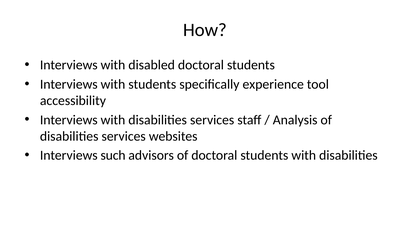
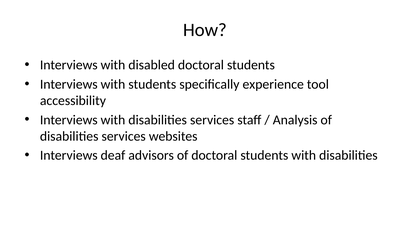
such: such -> deaf (113, 155)
